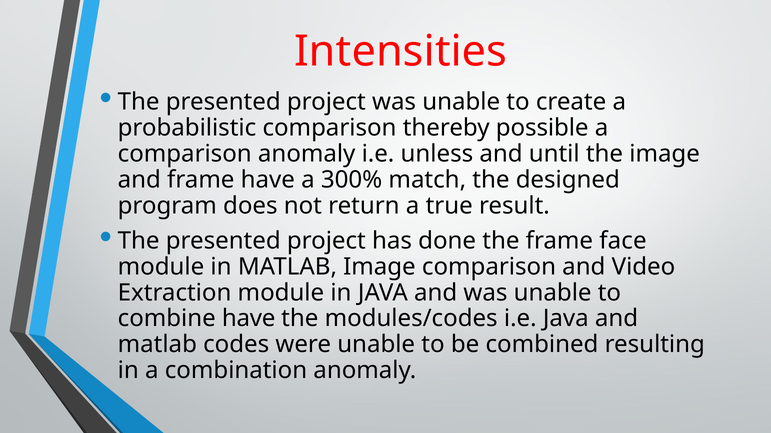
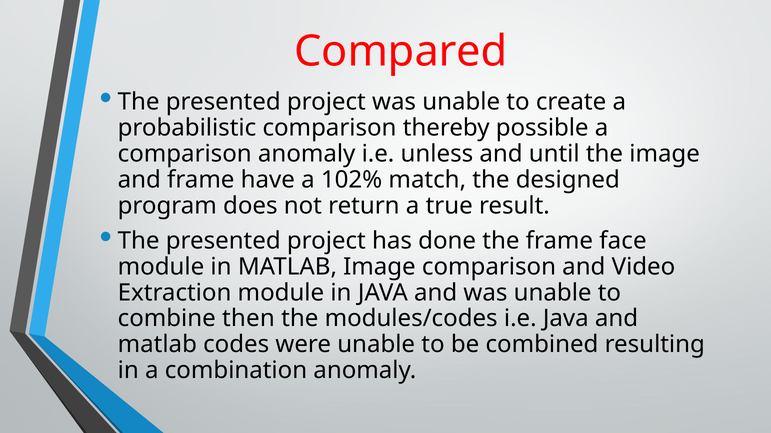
Intensities: Intensities -> Compared (401, 51)
300%: 300% -> 102% (352, 180)
combine have: have -> then (248, 319)
